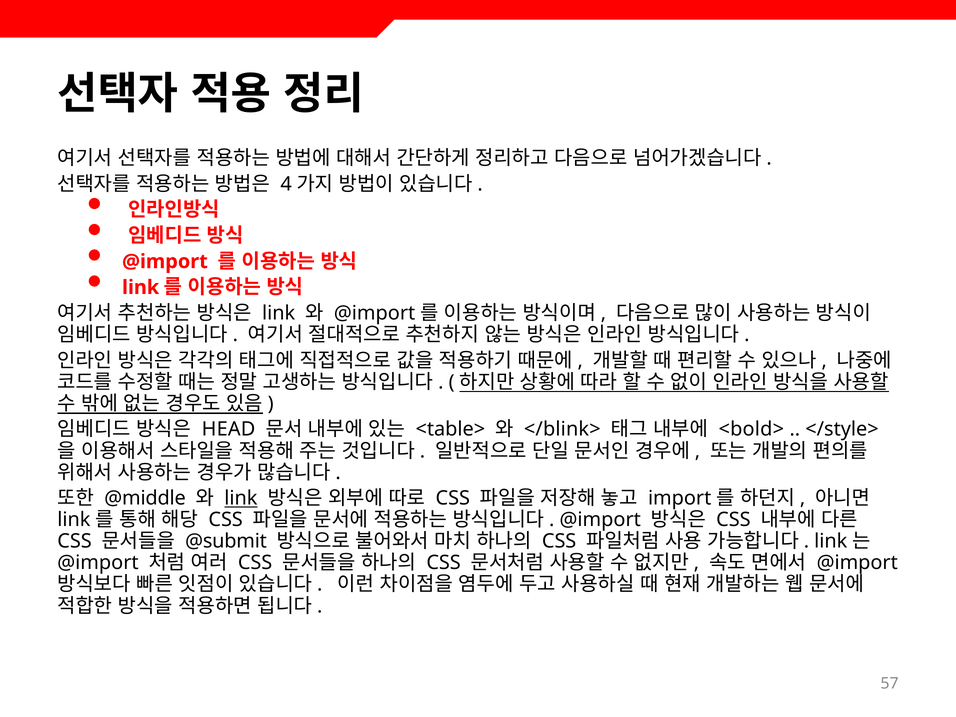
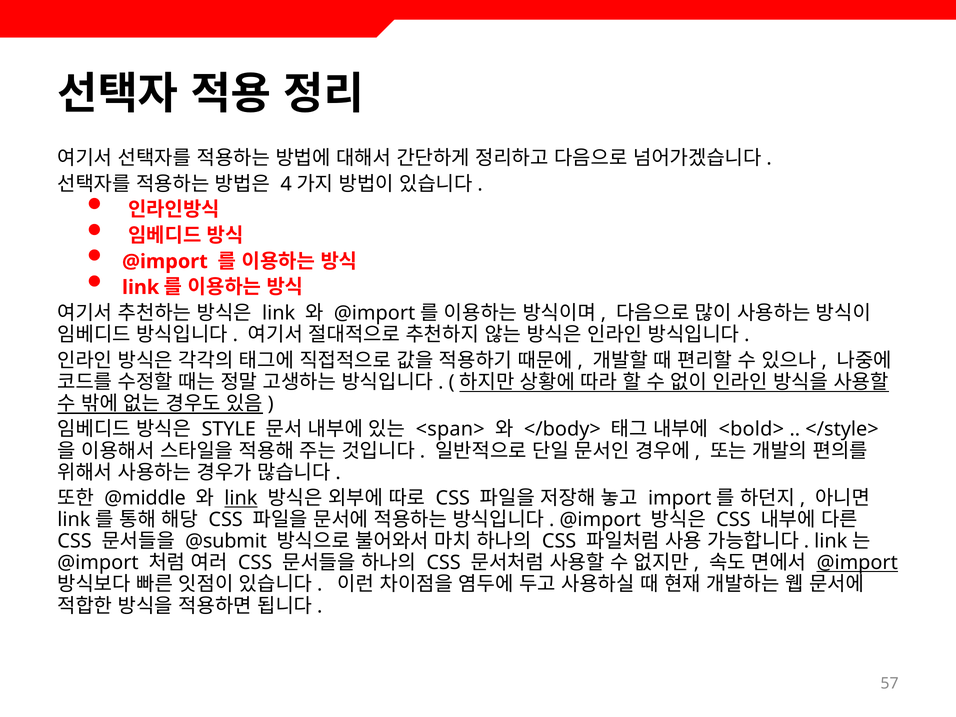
HEAD: HEAD -> STYLE (229, 429)
<table>: <table> -> <span> (450, 429)
</blink>: </blink> -> </body> (562, 429)
@import underline: none -> present (857, 563)
